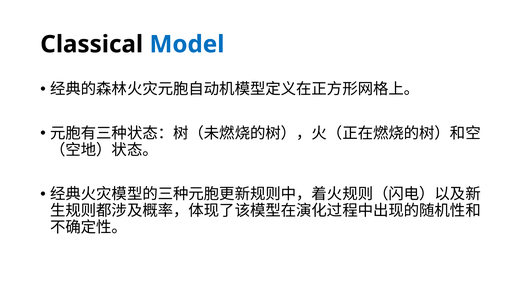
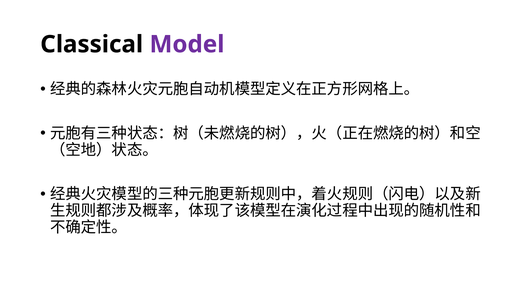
Model colour: blue -> purple (187, 44)
